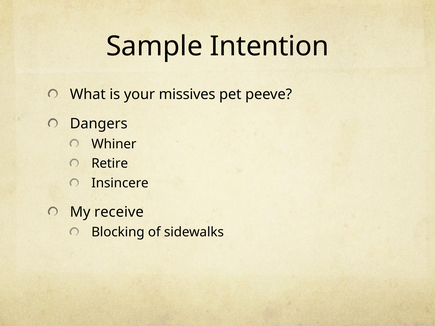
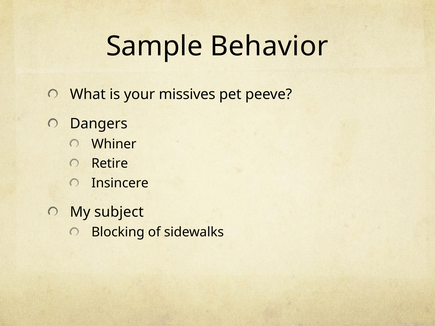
Intention: Intention -> Behavior (269, 47)
receive: receive -> subject (119, 212)
